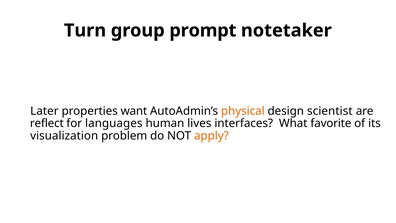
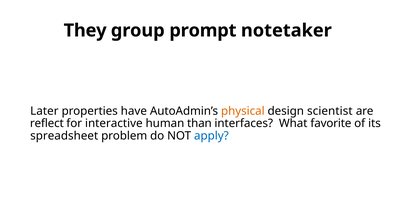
Turn: Turn -> They (85, 30)
want: want -> have (134, 111)
languages: languages -> interactive (114, 123)
lives: lives -> than (199, 123)
visualization: visualization -> spreadsheet (64, 136)
apply colour: orange -> blue (211, 136)
